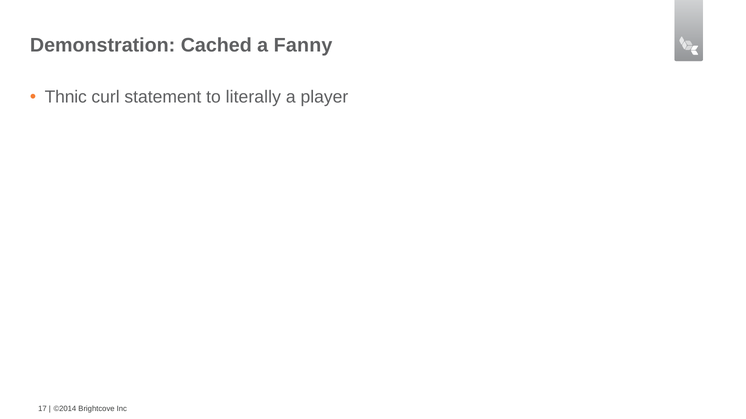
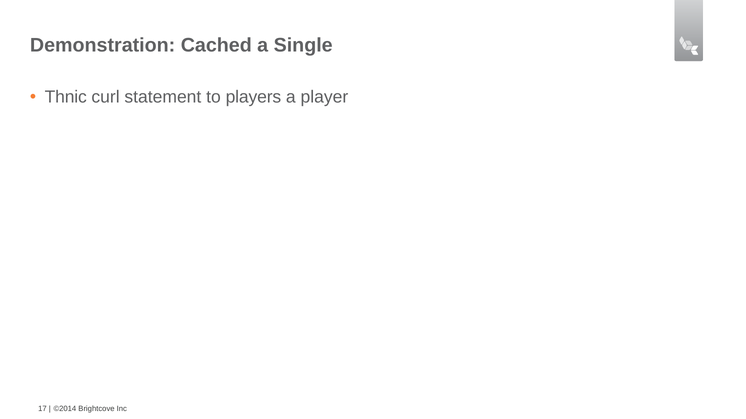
Fanny: Fanny -> Single (303, 45)
literally: literally -> players (253, 97)
